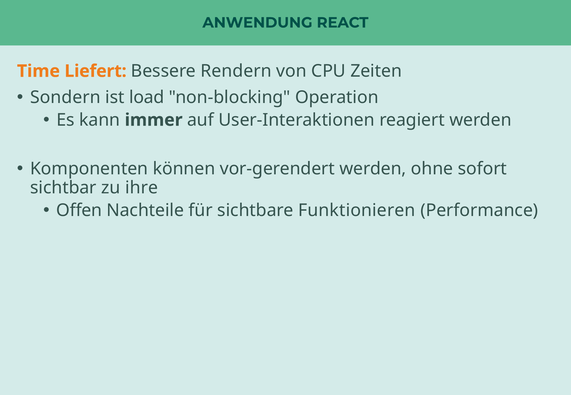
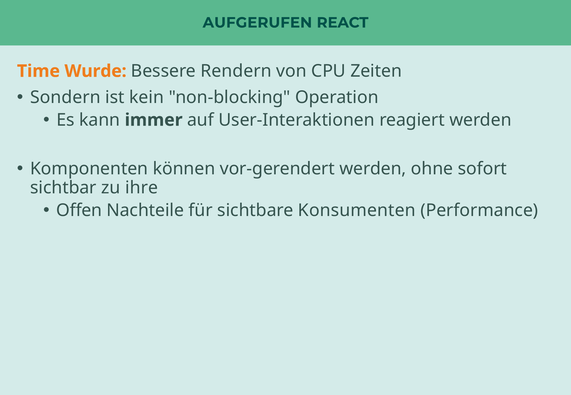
ANWENDUNG: ANWENDUNG -> AUFGERUFEN (257, 23)
Liefert: Liefert -> Wurde (96, 71)
load: load -> kein (147, 97)
Funktionieren: Funktionieren -> Konsumenten (357, 211)
